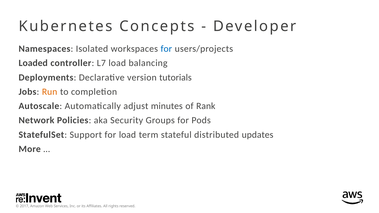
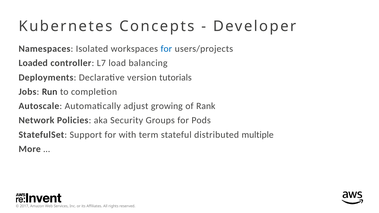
Run colour: orange -> black (50, 92)
minutes: minutes -> growing (167, 106)
for load: load -> with (127, 135)
updates: updates -> multiple (258, 135)
